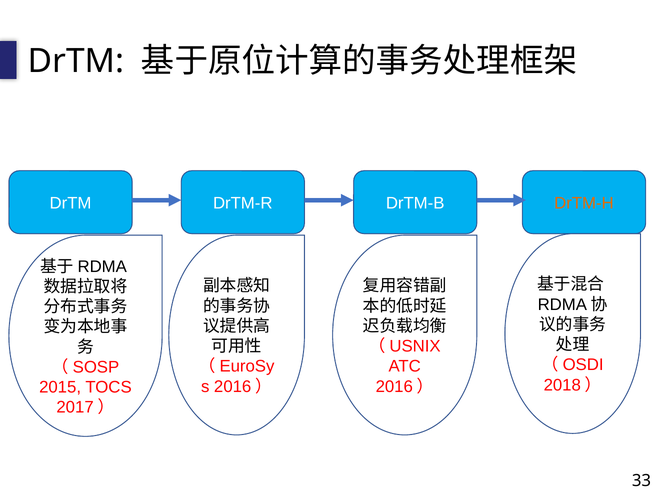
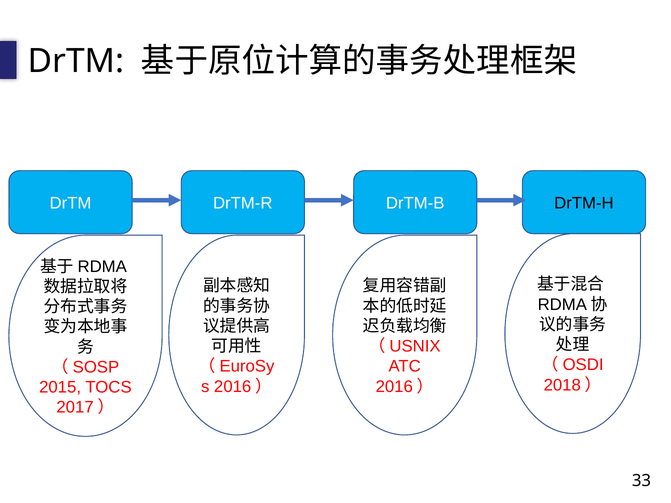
DrTM-H colour: orange -> black (584, 203)
